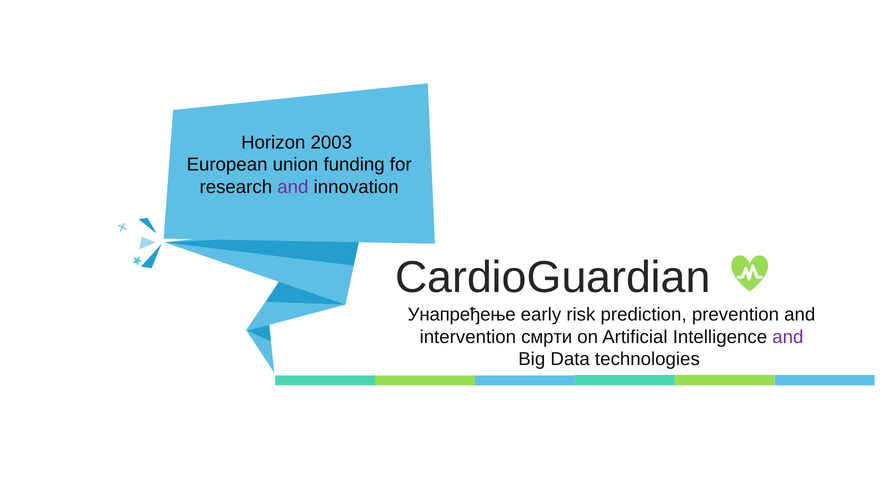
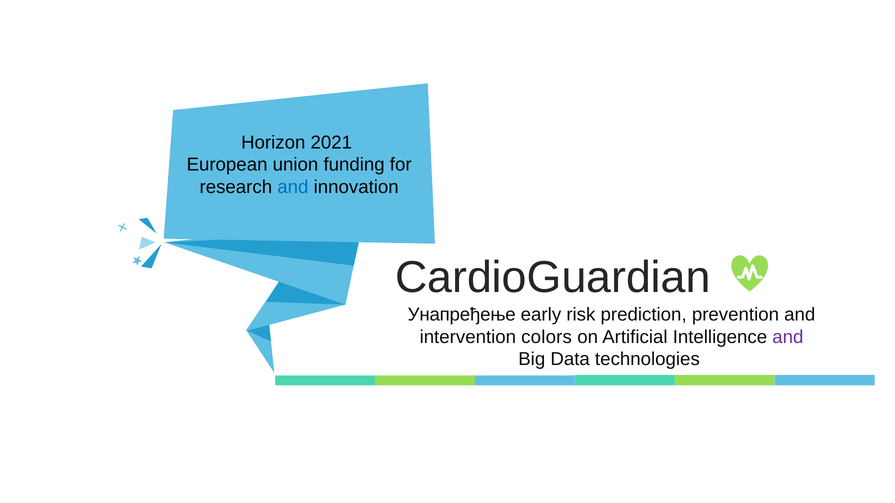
2003: 2003 -> 2021 (331, 143)
and colour: purple -> blue (293, 187)
смрти: смрти -> colors (547, 337)
